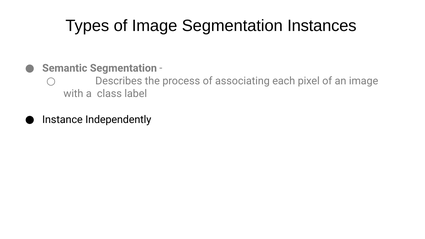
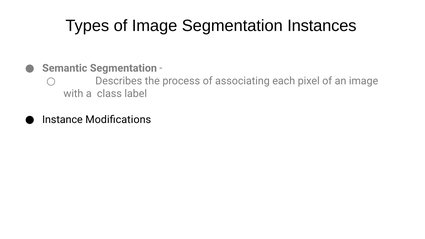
Independently: Independently -> Modiﬁcations (118, 120)
